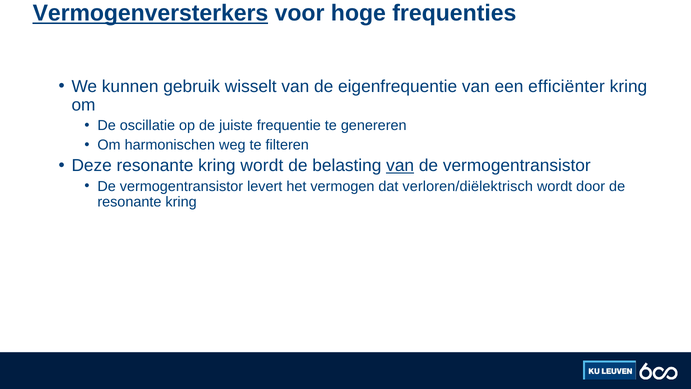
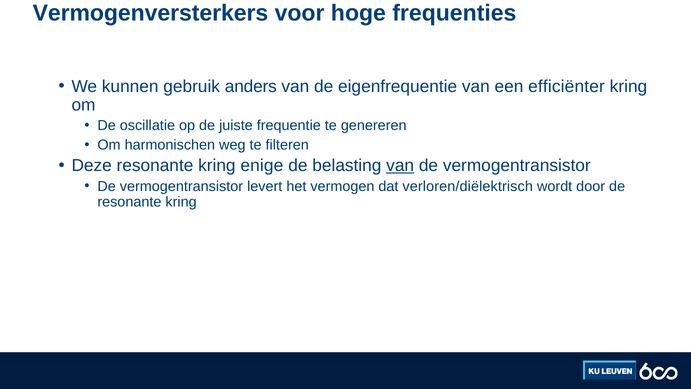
Vermogenversterkers underline: present -> none (150, 13)
wisselt: wisselt -> anders (251, 86)
kring wordt: wordt -> enige (262, 165)
